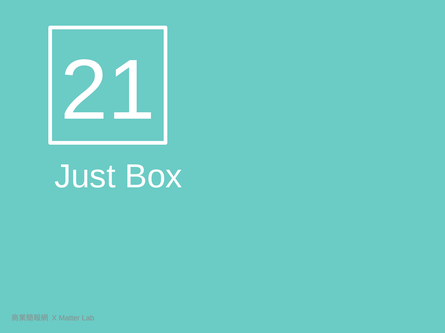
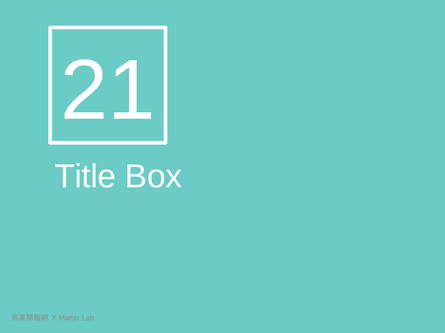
Just: Just -> Title (85, 177)
